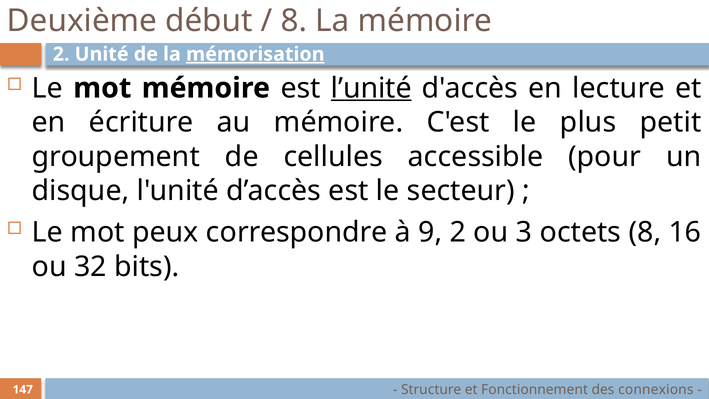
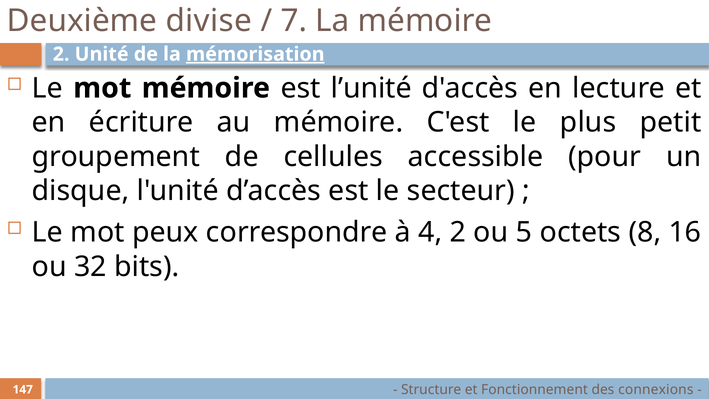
début: début -> divise (209, 21)
8: 8 -> 7 (294, 21)
l’unité underline: present -> none (371, 88)
9: 9 -> 4 (430, 232)
3: 3 -> 5 (524, 232)
